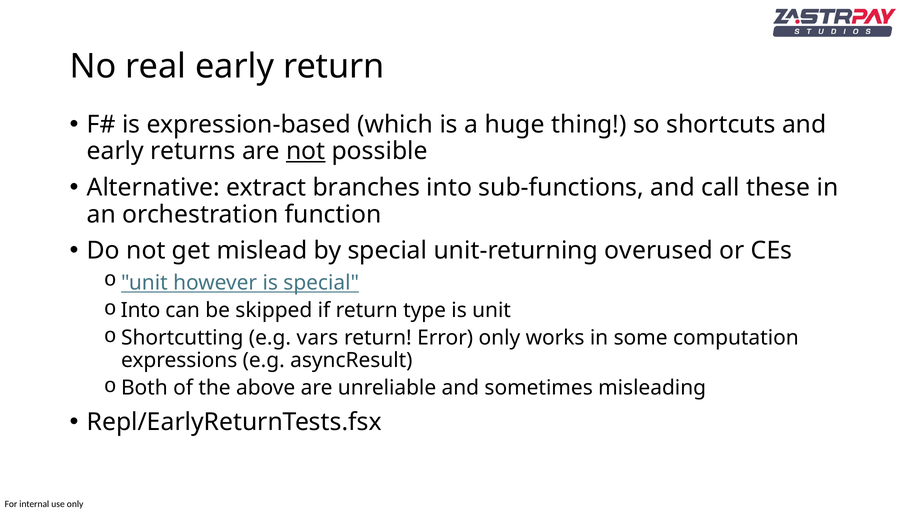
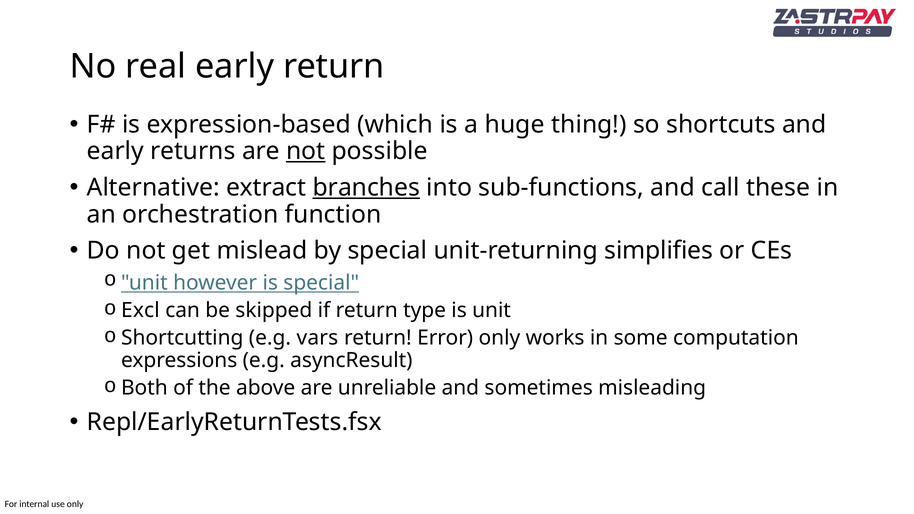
branches underline: none -> present (366, 188)
overused: overused -> simplifies (659, 251)
Into: Into -> Excl (140, 311)
